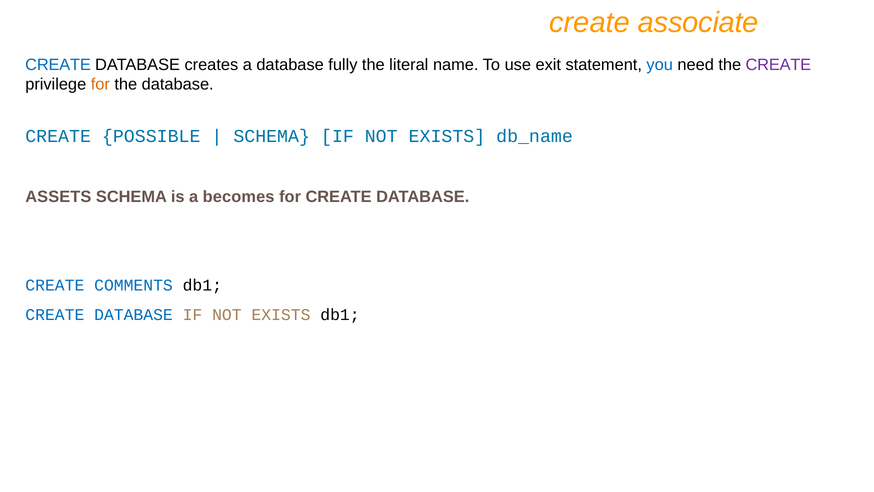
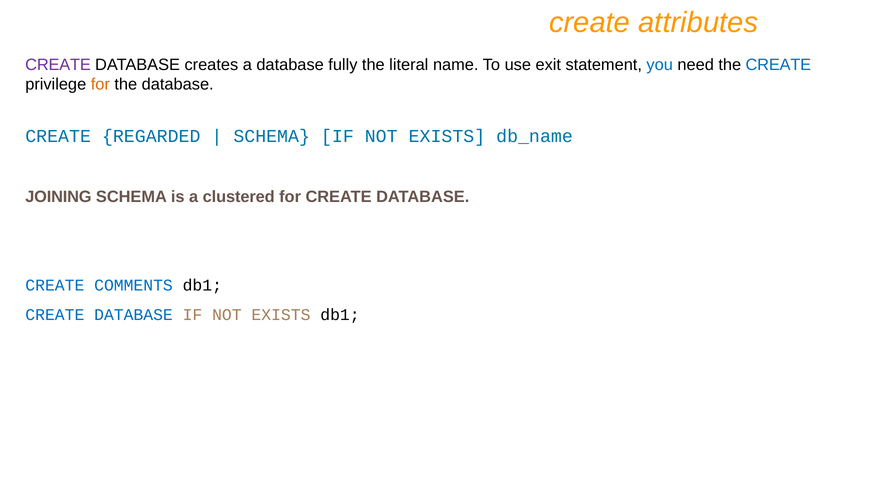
associate: associate -> attributes (698, 23)
CREATE colour: blue -> purple (58, 65)
CREATE colour: purple -> blue (778, 65)
POSSIBLE: POSSIBLE -> REGARDED (151, 136)
ASSETS: ASSETS -> JOINING (58, 197)
becomes: becomes -> clustered (239, 197)
